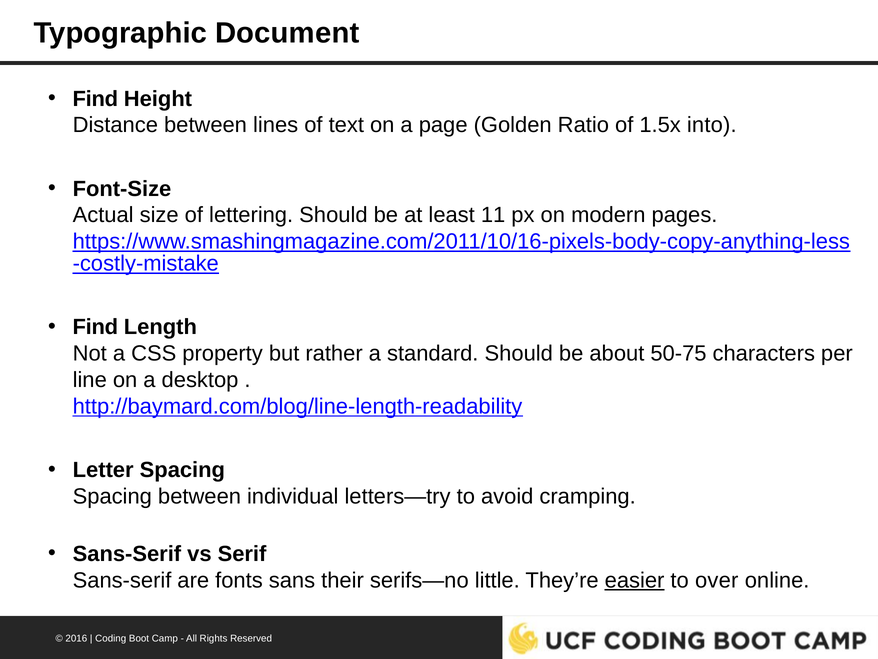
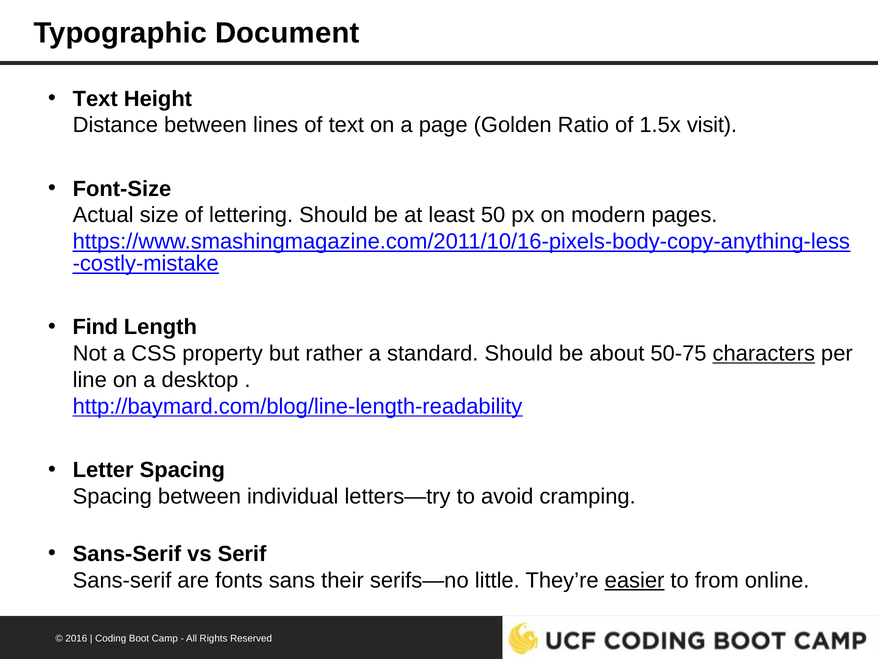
Find: Find -> Text (95, 99)
into: into -> visit (712, 125)
11: 11 -> 50 (493, 215)
characters underline: none -> present (764, 353)
over: over -> from (717, 580)
